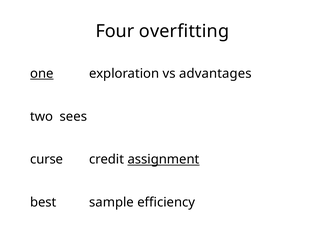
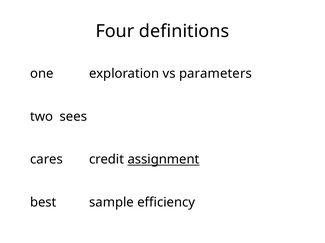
overfitting: overfitting -> definitions (184, 31)
one underline: present -> none (42, 74)
advantages: advantages -> parameters (215, 74)
curse: curse -> cares (47, 160)
